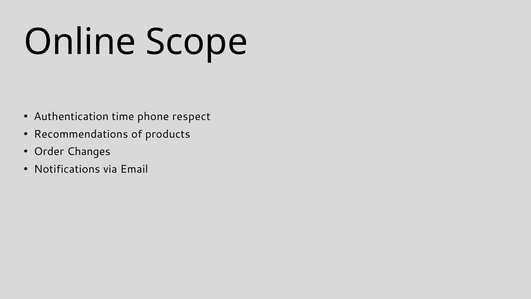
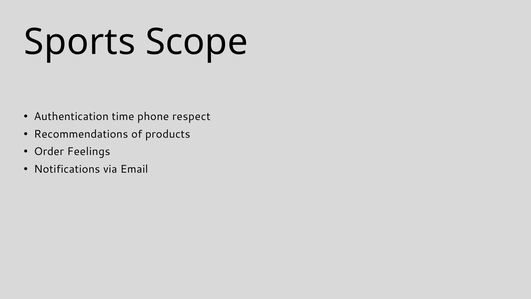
Online: Online -> Sports (80, 42)
Changes: Changes -> Feelings (89, 152)
